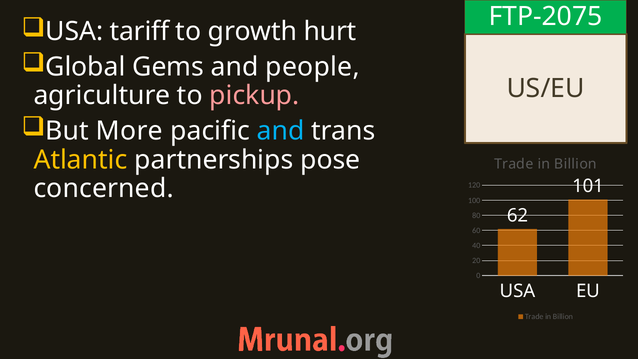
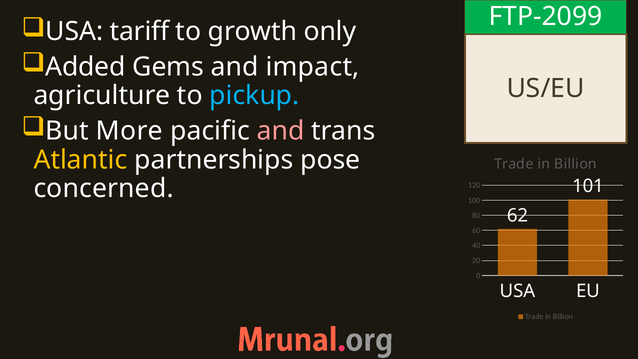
FTP-2075: FTP-2075 -> FTP-2099 (546, 17)
hurt: hurt -> only (330, 32)
Global: Global -> Added (86, 67)
people: people -> impact (313, 67)
pickup colour: pink -> light blue (254, 96)
and colour: light blue -> pink (281, 131)
